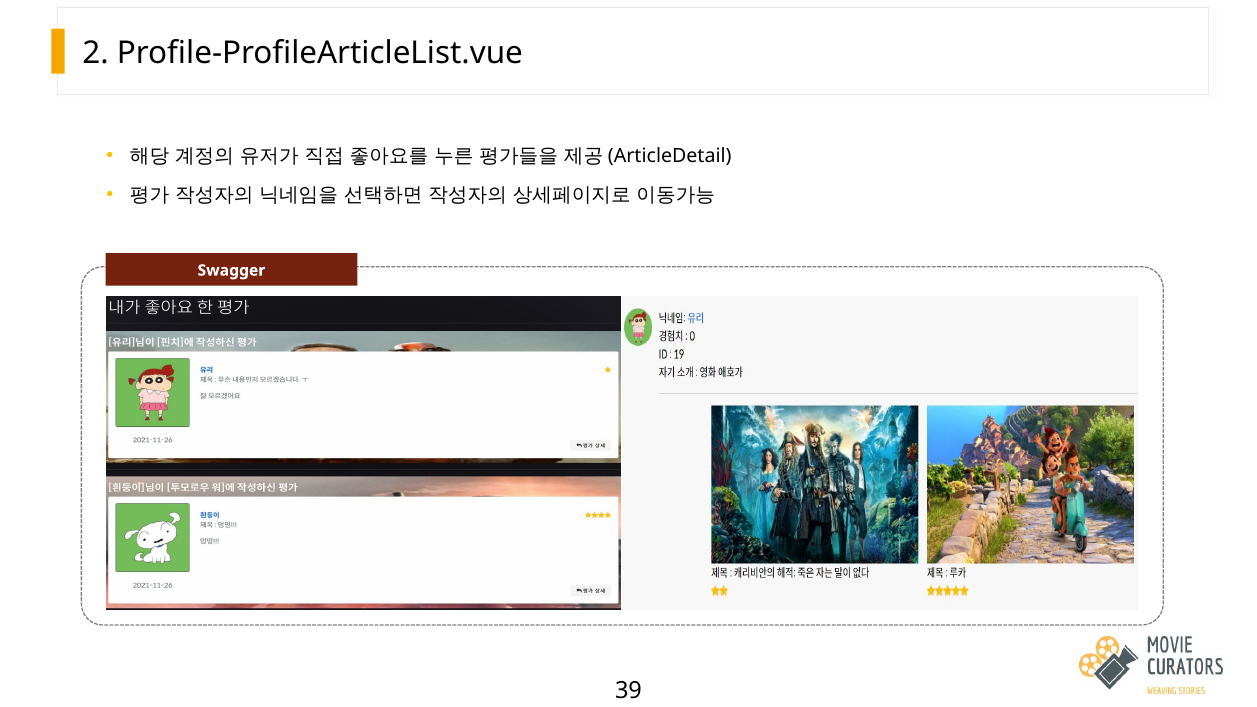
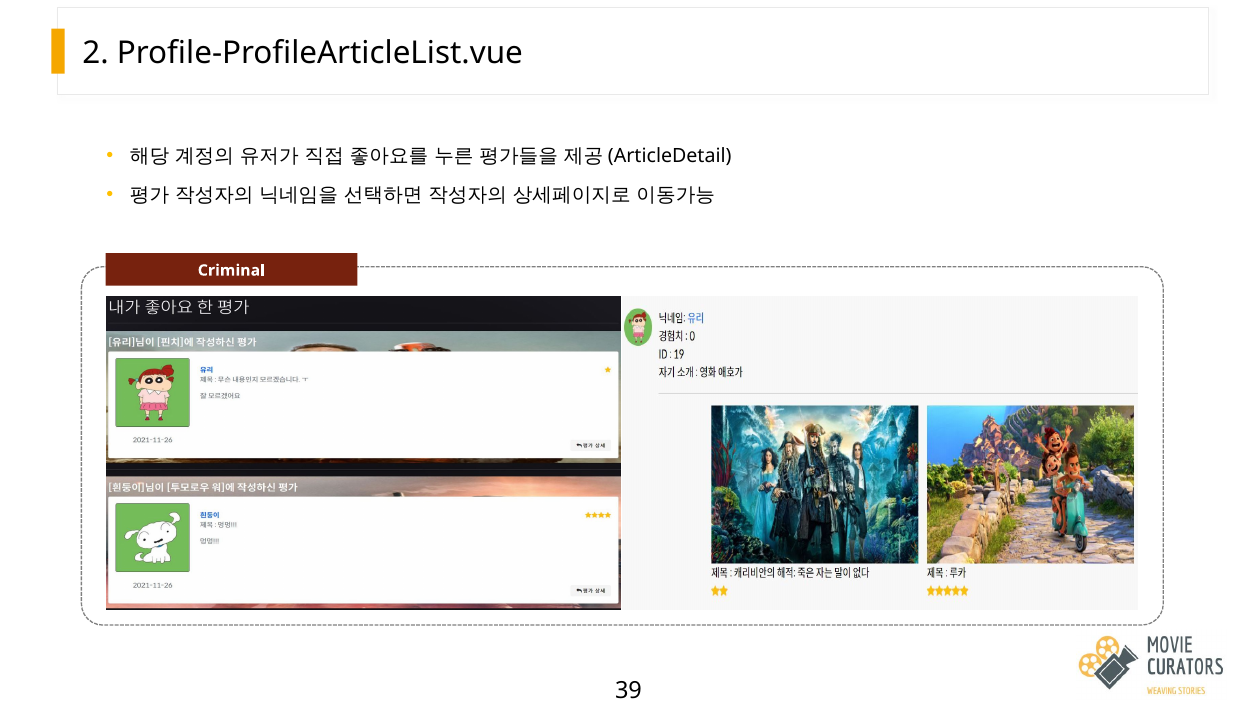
Swagger: Swagger -> Criminal (231, 270)
